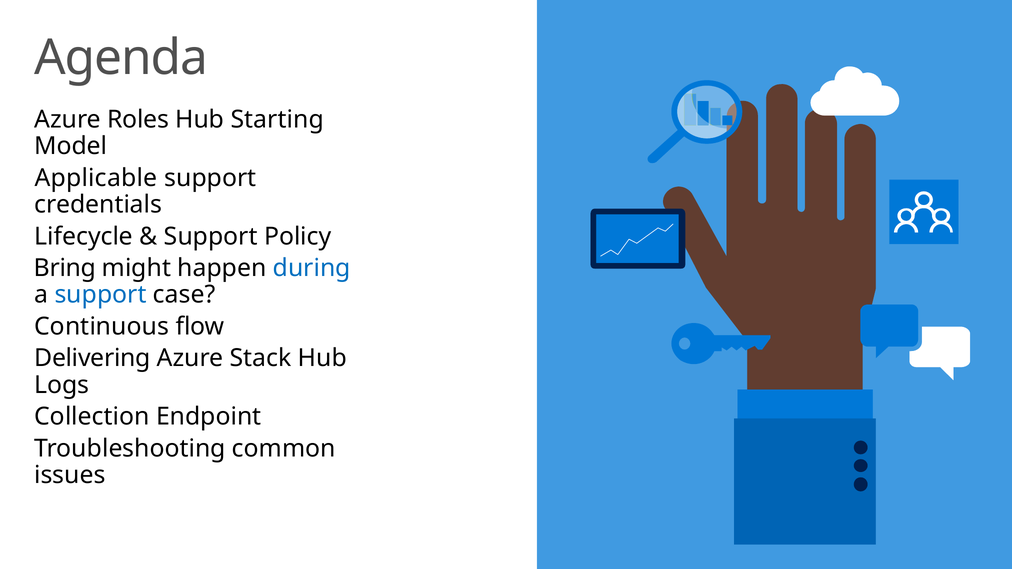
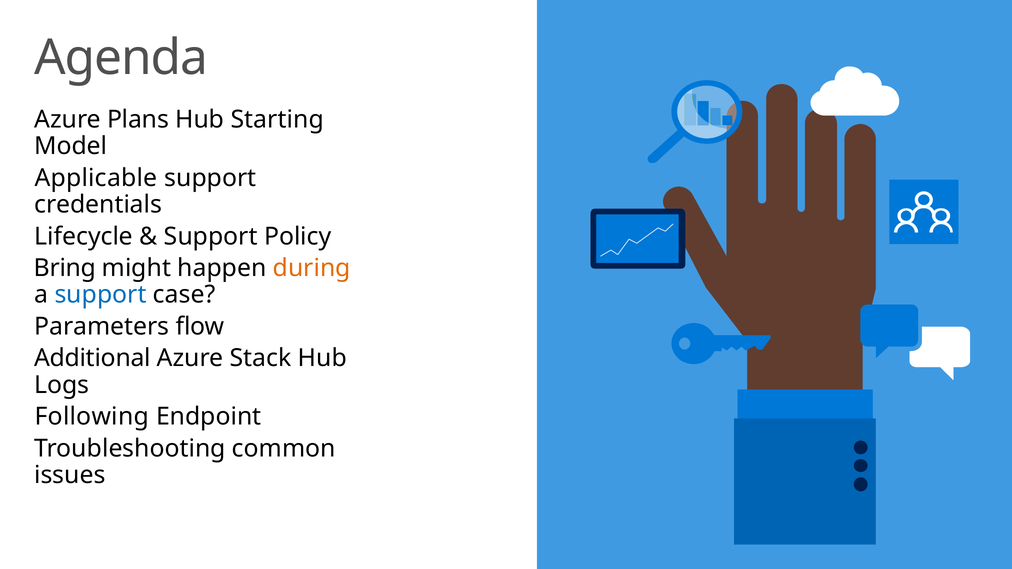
Roles: Roles -> Plans (138, 119)
during colour: blue -> orange (312, 268)
Continuous: Continuous -> Parameters (102, 327)
Delivering: Delivering -> Additional (92, 358)
Collection: Collection -> Following (92, 417)
